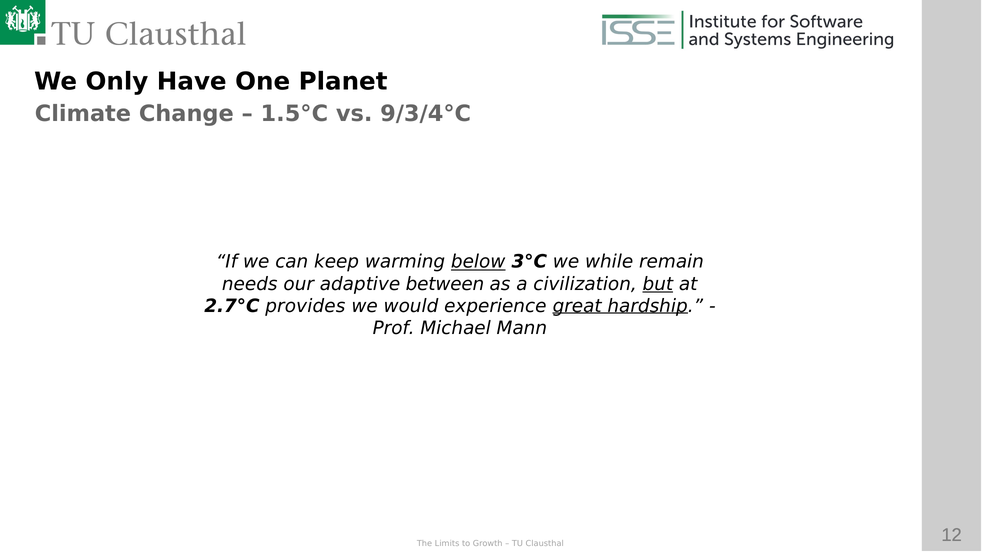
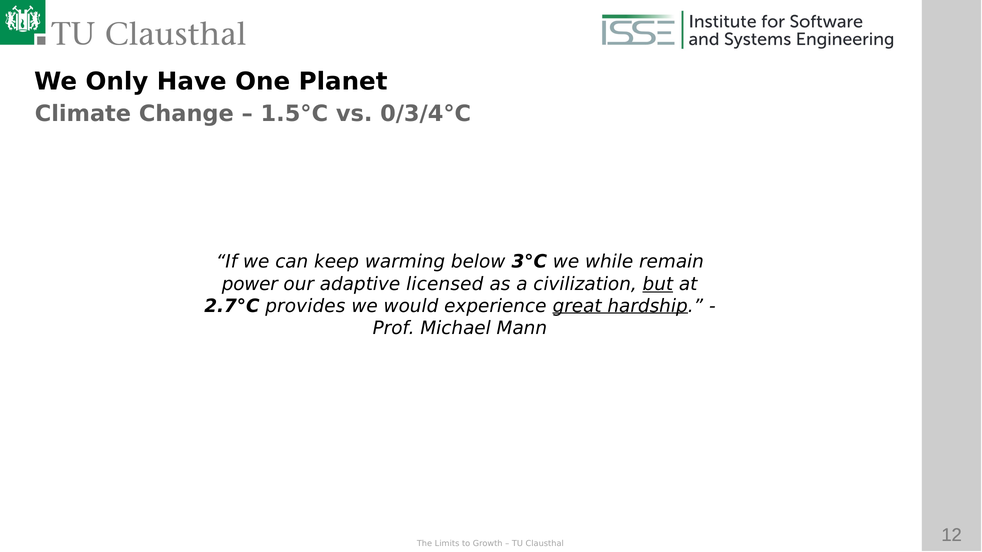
9/3/4°C: 9/3/4°C -> 0/3/4°C (426, 114)
below underline: present -> none (478, 262)
needs: needs -> power (250, 284)
between: between -> licensed (445, 284)
